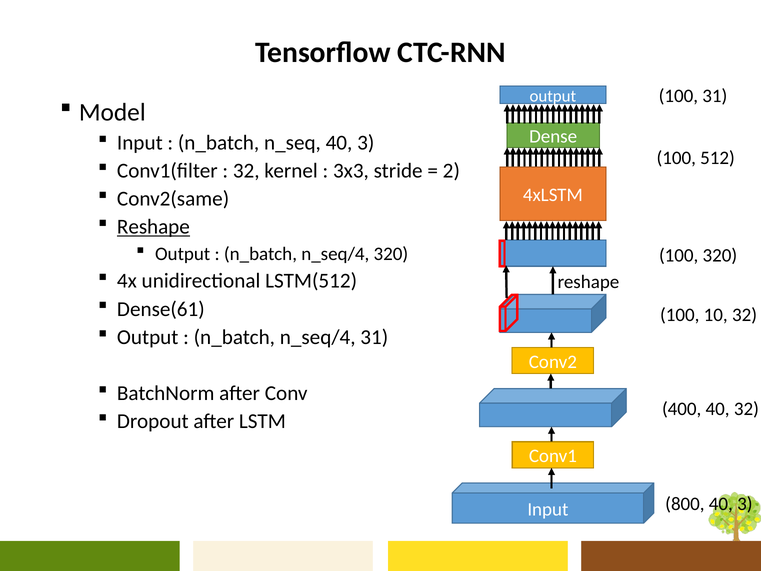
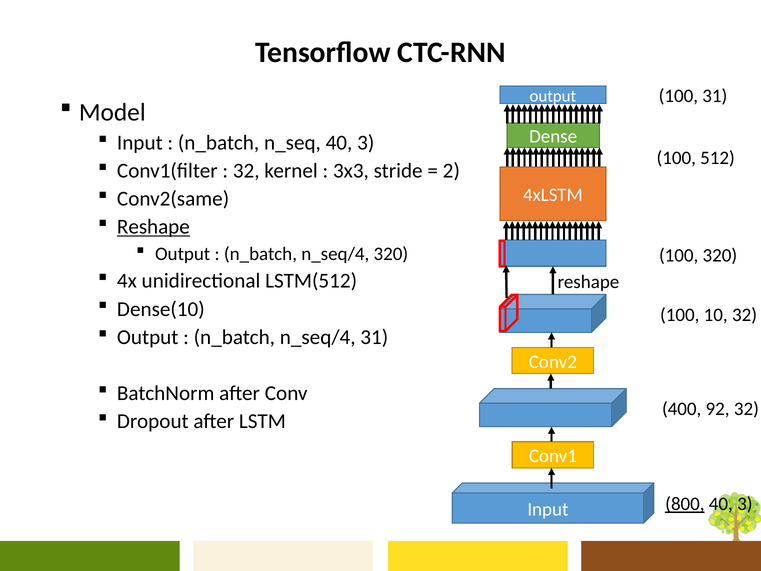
Dense(61: Dense(61 -> Dense(10 (161, 309)
400 40: 40 -> 92 (718, 409)
800 underline: none -> present (685, 504)
